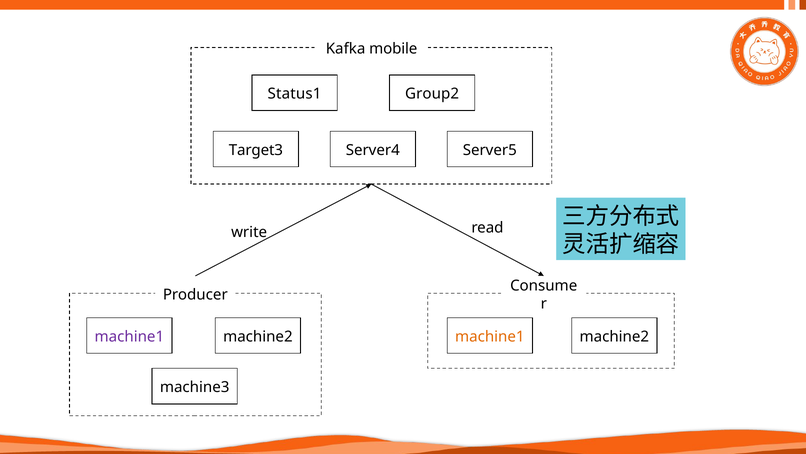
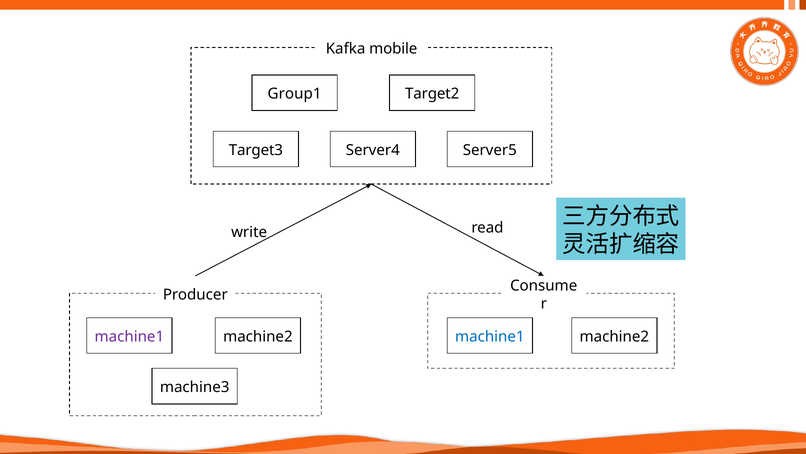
Status1: Status1 -> Group1 (295, 94)
Group2: Group2 -> Target2 (432, 94)
machine1 colour: orange -> blue (490, 336)
